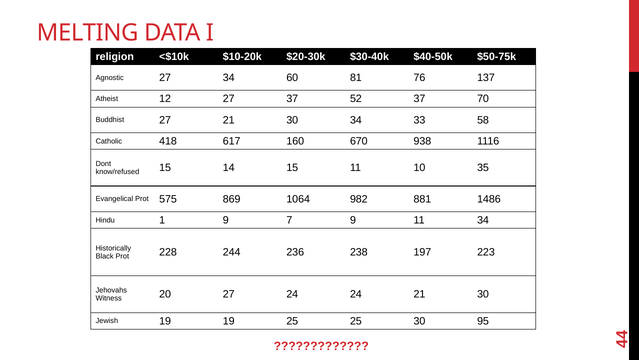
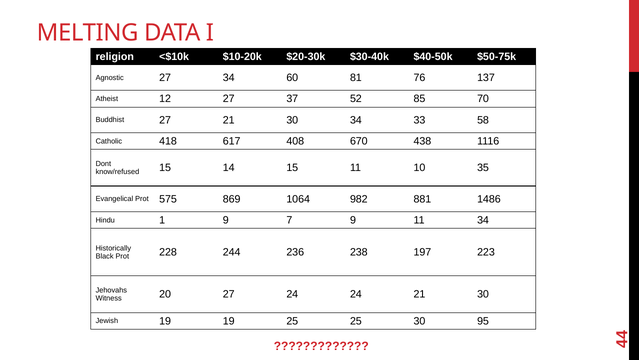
52 37: 37 -> 85 (419, 99)
160: 160 -> 408 (295, 141)
938: 938 -> 438 (422, 141)
